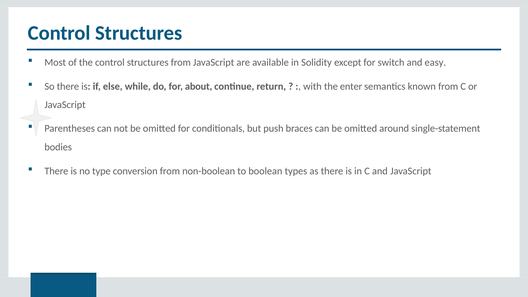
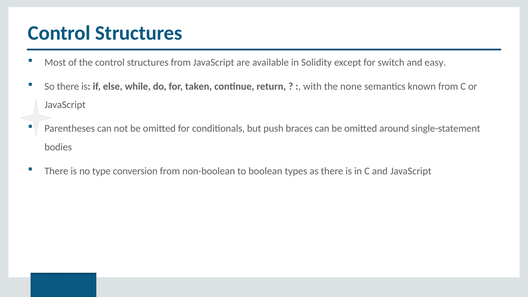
about: about -> taken (199, 86)
enter: enter -> none (351, 86)
